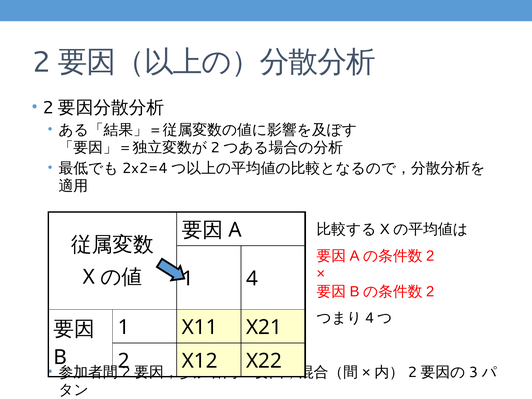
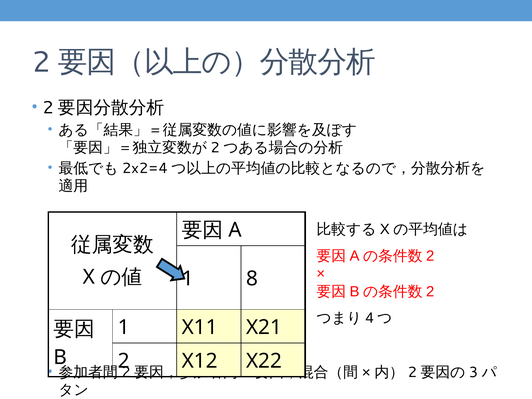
4: 4 -> 8 (252, 279)
